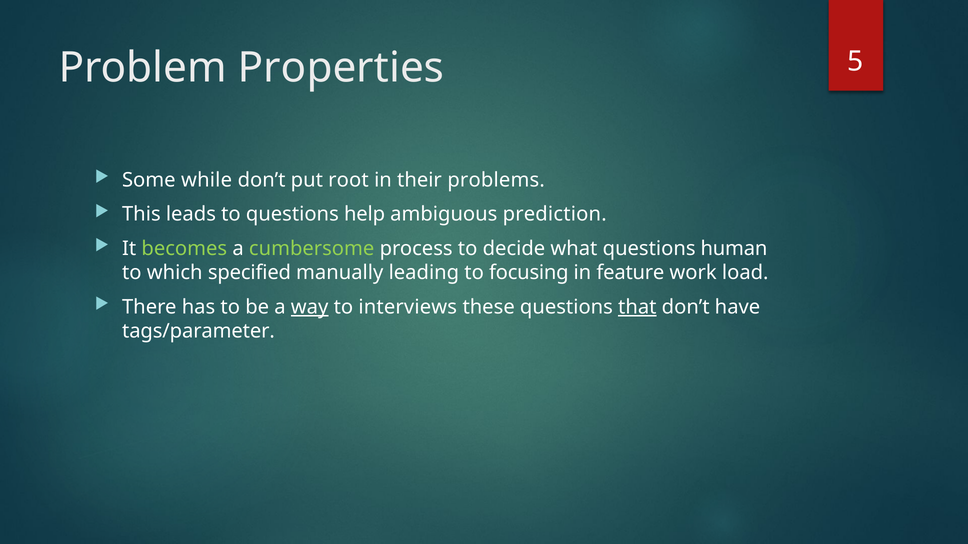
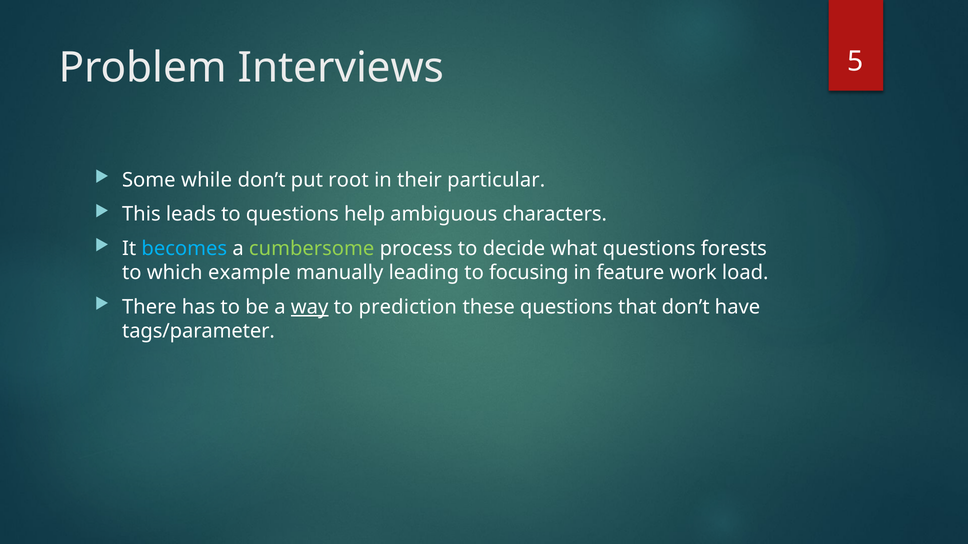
Properties: Properties -> Interviews (341, 68)
problems: problems -> particular (496, 180)
prediction: prediction -> characters (555, 214)
becomes colour: light green -> light blue (184, 249)
human: human -> forests (734, 249)
specified: specified -> example (249, 273)
interviews: interviews -> prediction (408, 307)
that underline: present -> none (637, 307)
